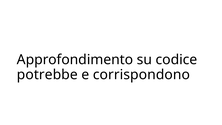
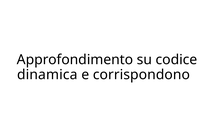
potrebbe: potrebbe -> dinamica (47, 75)
